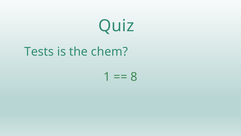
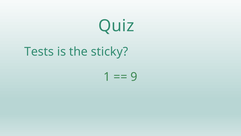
chem: chem -> sticky (110, 52)
8: 8 -> 9 (134, 77)
